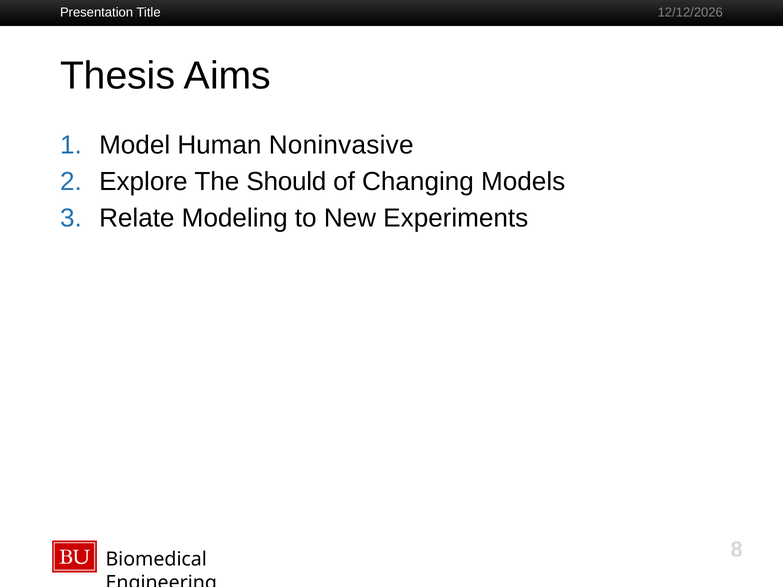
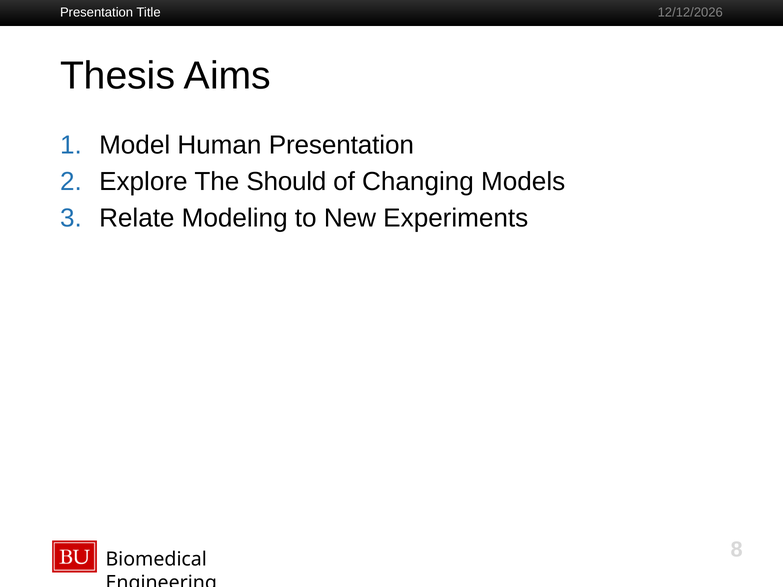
Human Noninvasive: Noninvasive -> Presentation (341, 145)
